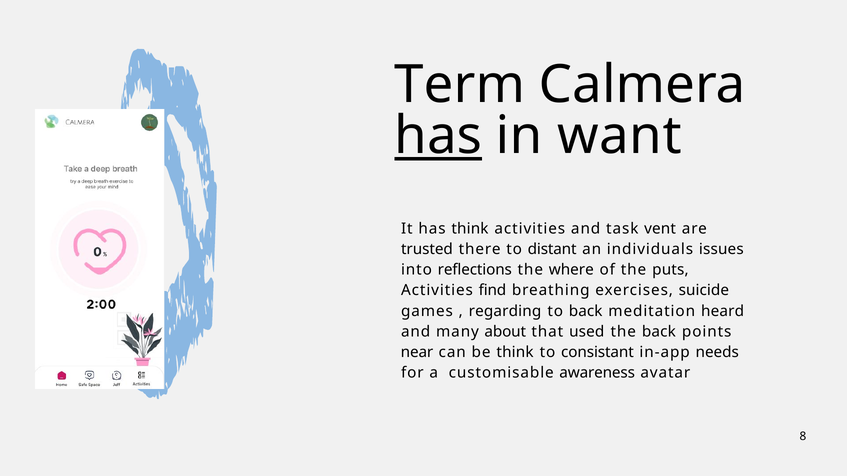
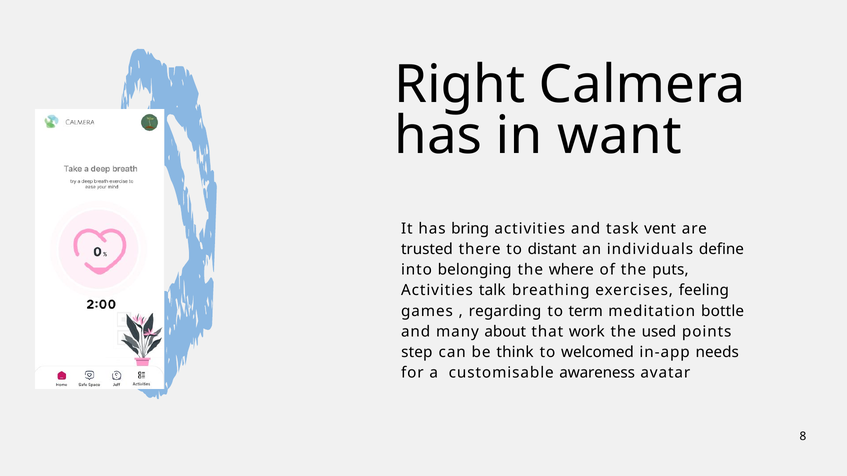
Term: Term -> Right (460, 85)
has underline: present -> none (438, 136)
has think: think -> bring (470, 229)
issues: issues -> define (721, 249)
reflections: reflections -> belonging (475, 270)
find: find -> talk (492, 291)
suicide: suicide -> feeling (704, 291)
to back: back -> term (586, 311)
heard: heard -> bottle (723, 311)
used: used -> work (587, 332)
the back: back -> used (659, 332)
near: near -> step (417, 353)
consistant: consistant -> welcomed (597, 353)
